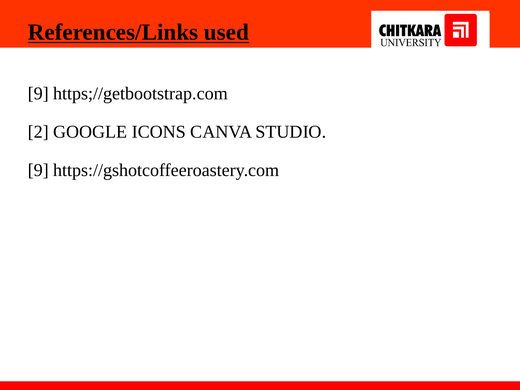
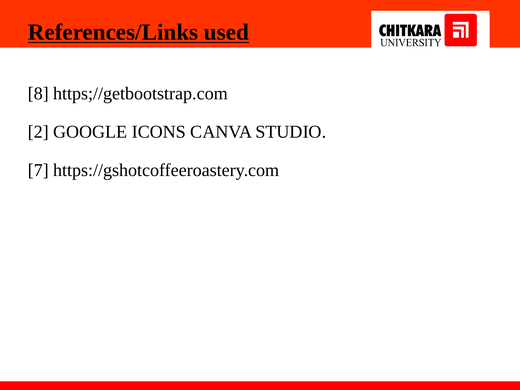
9: 9 -> 8 (38, 94)
9: 9 -> 7 (38, 170)
